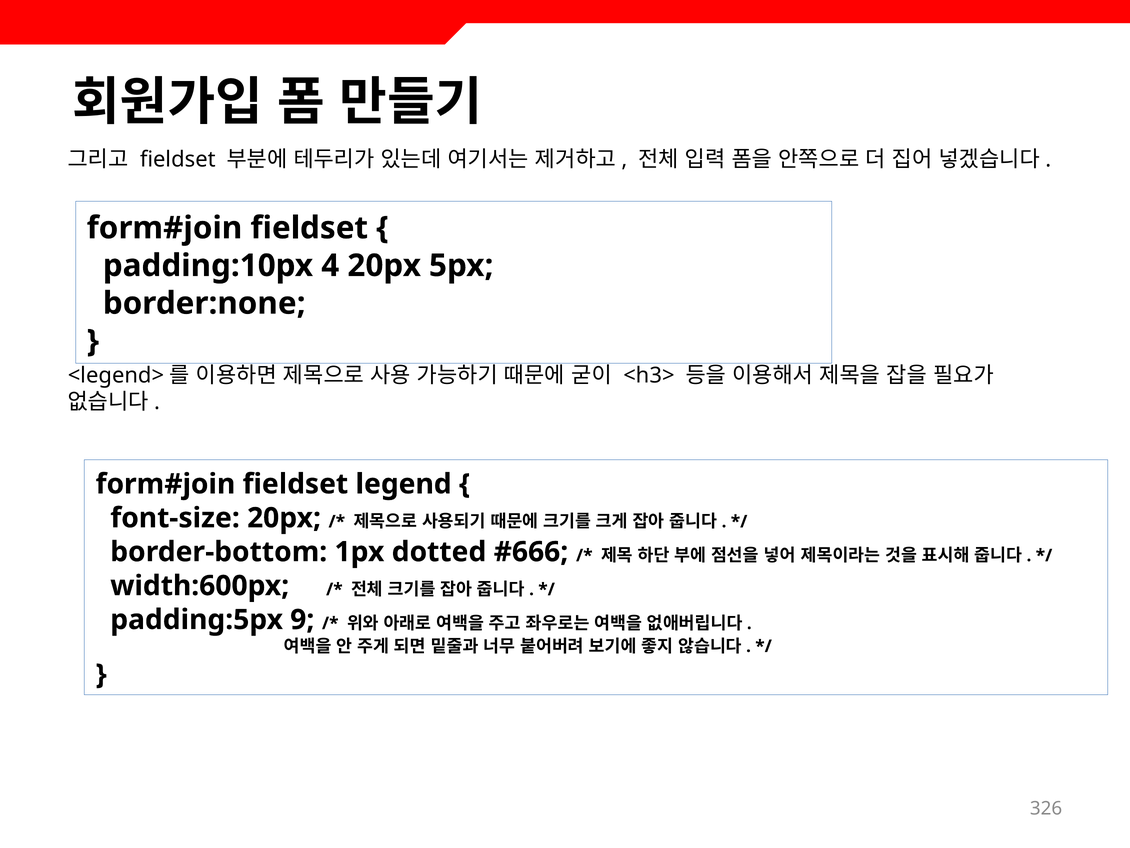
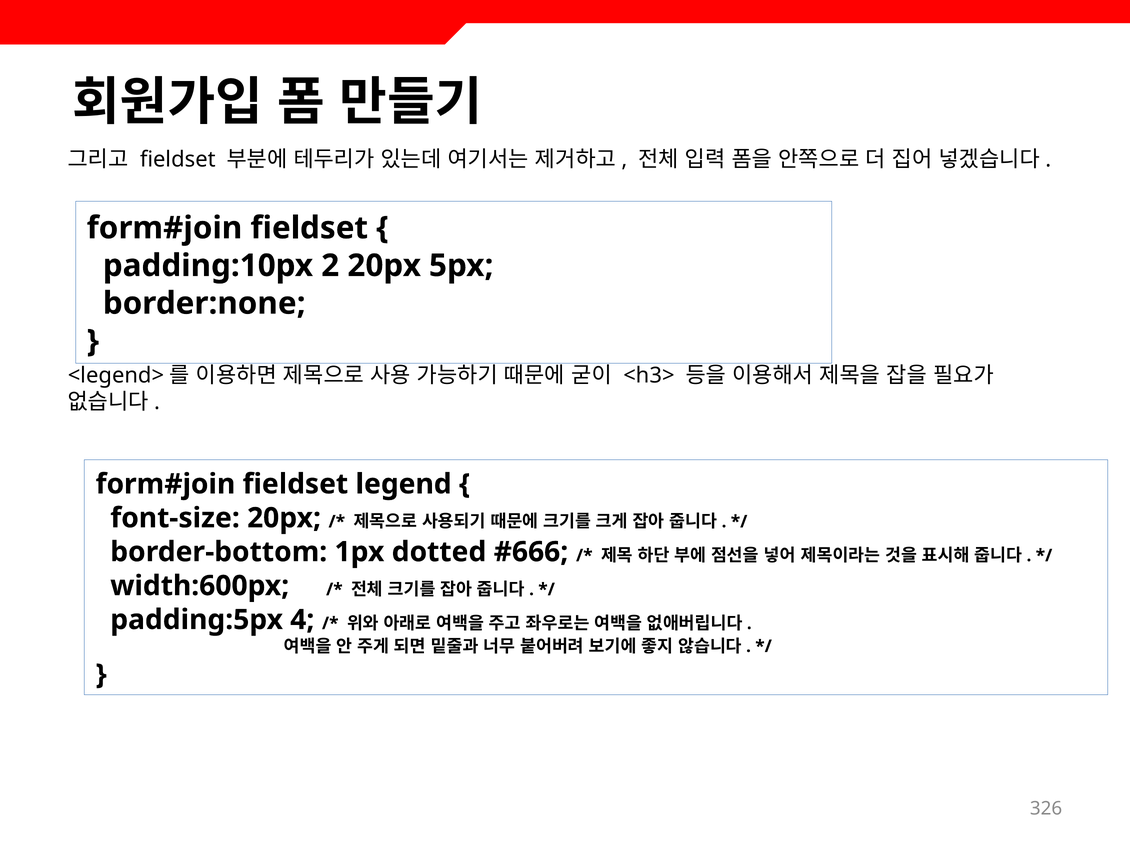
4: 4 -> 2 (330, 266)
9: 9 -> 4 (302, 619)
